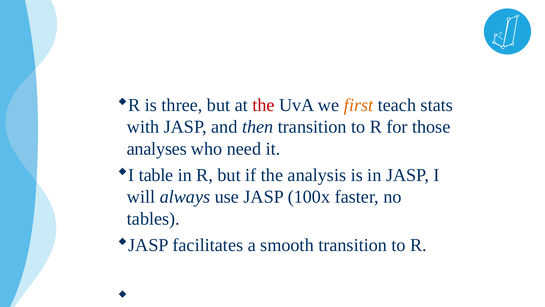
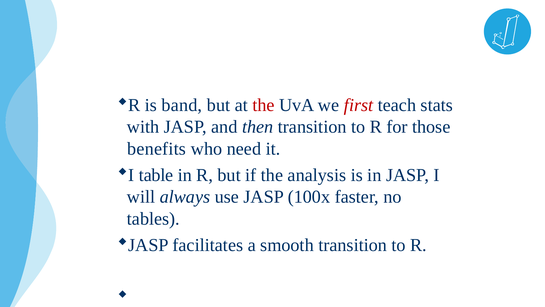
three: three -> band (182, 105)
first colour: orange -> red (359, 105)
analyses: analyses -> benefits (157, 148)
